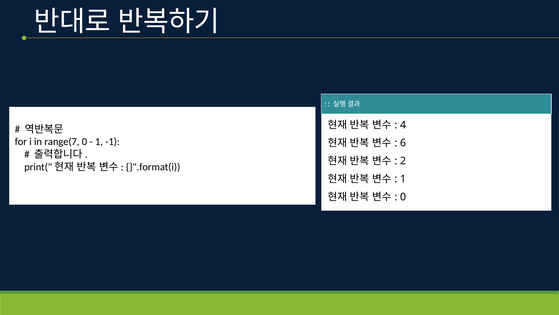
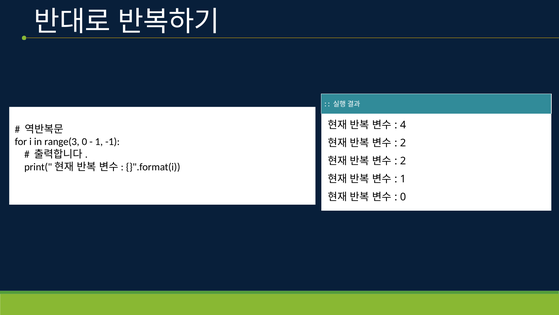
range(7: range(7 -> range(3 (62, 142)
6: 6 -> 2 (403, 143)
